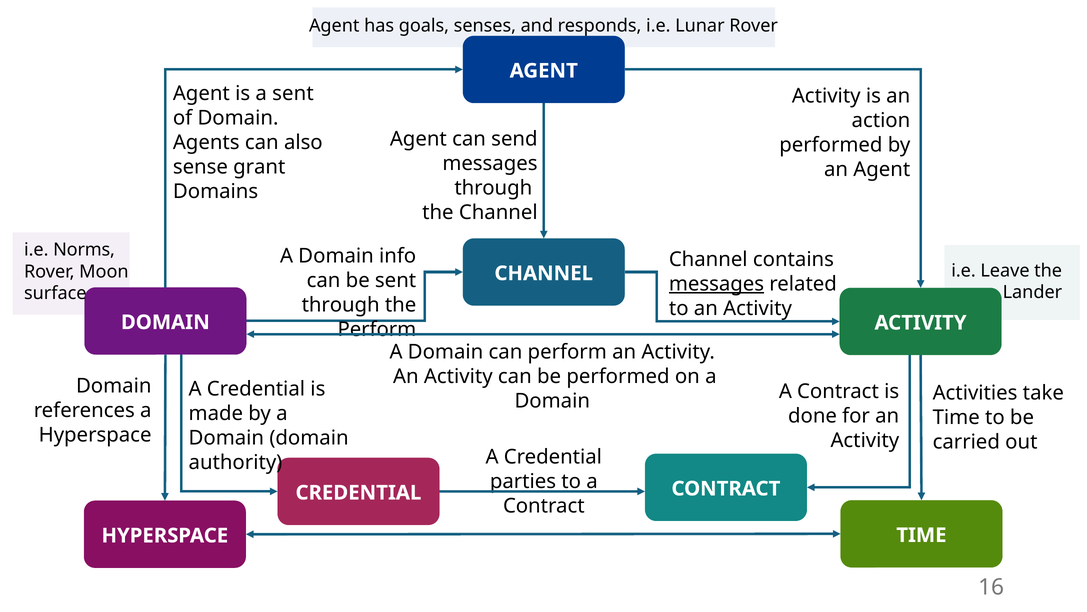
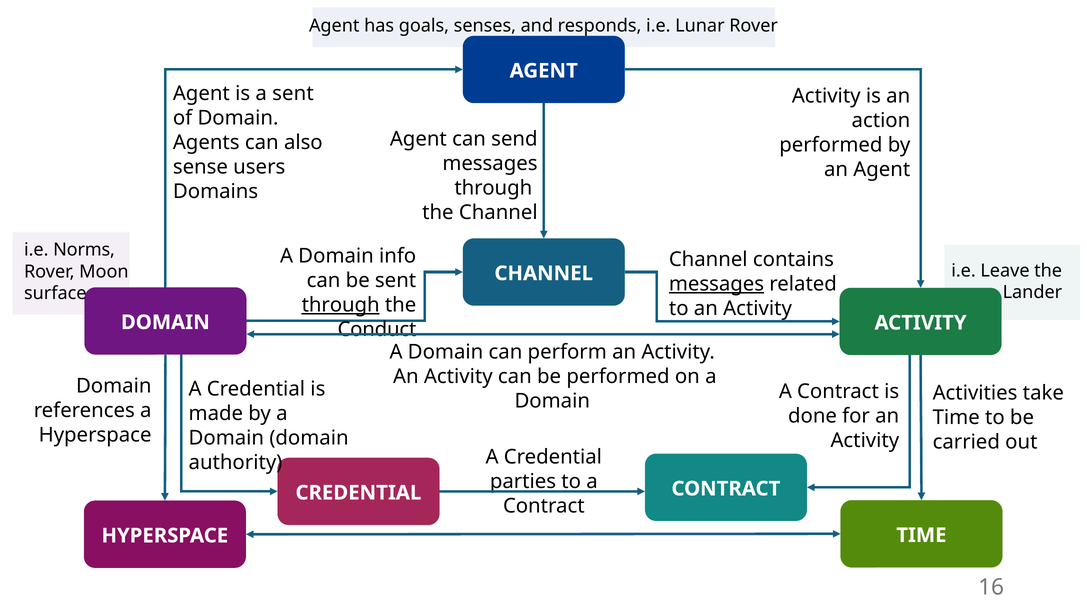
grant: grant -> users (259, 167)
through underline: none -> present (341, 305)
Perform: Perform -> Conduct (377, 329)
